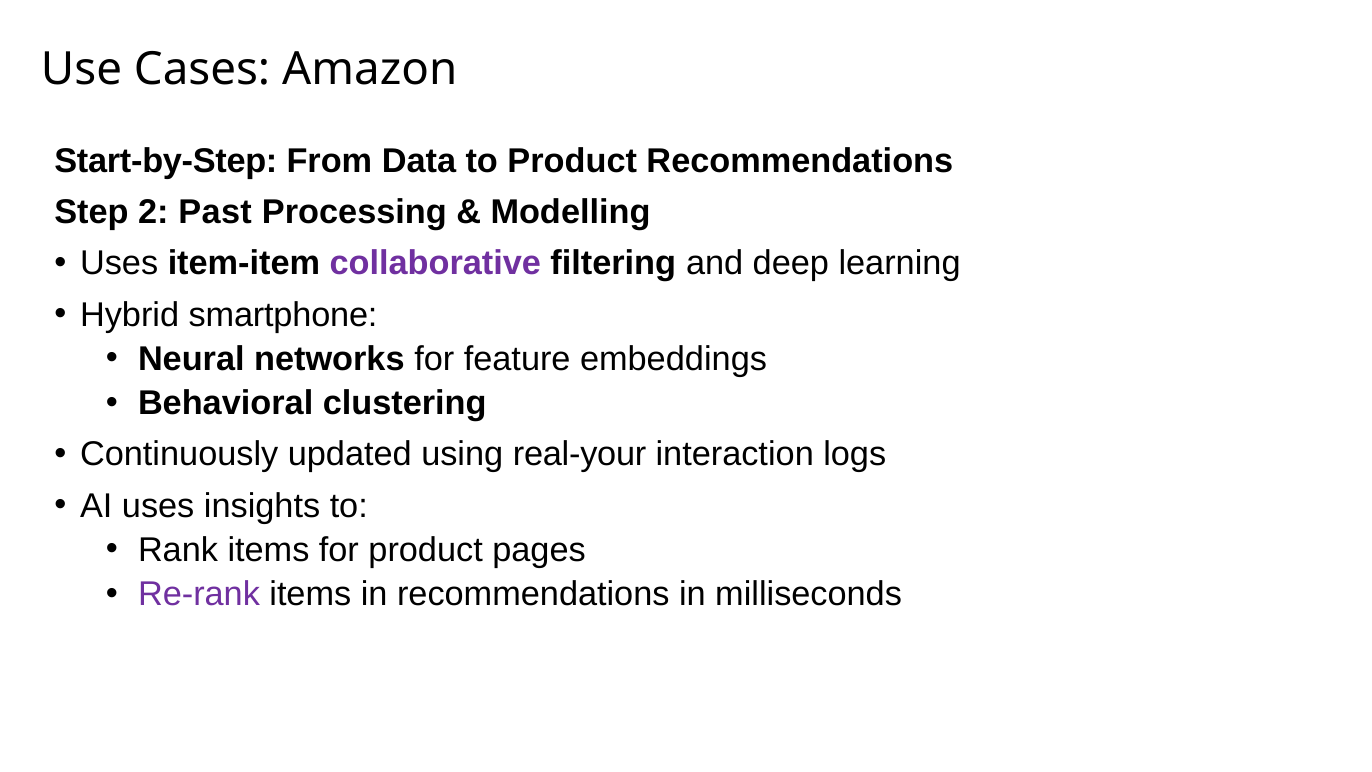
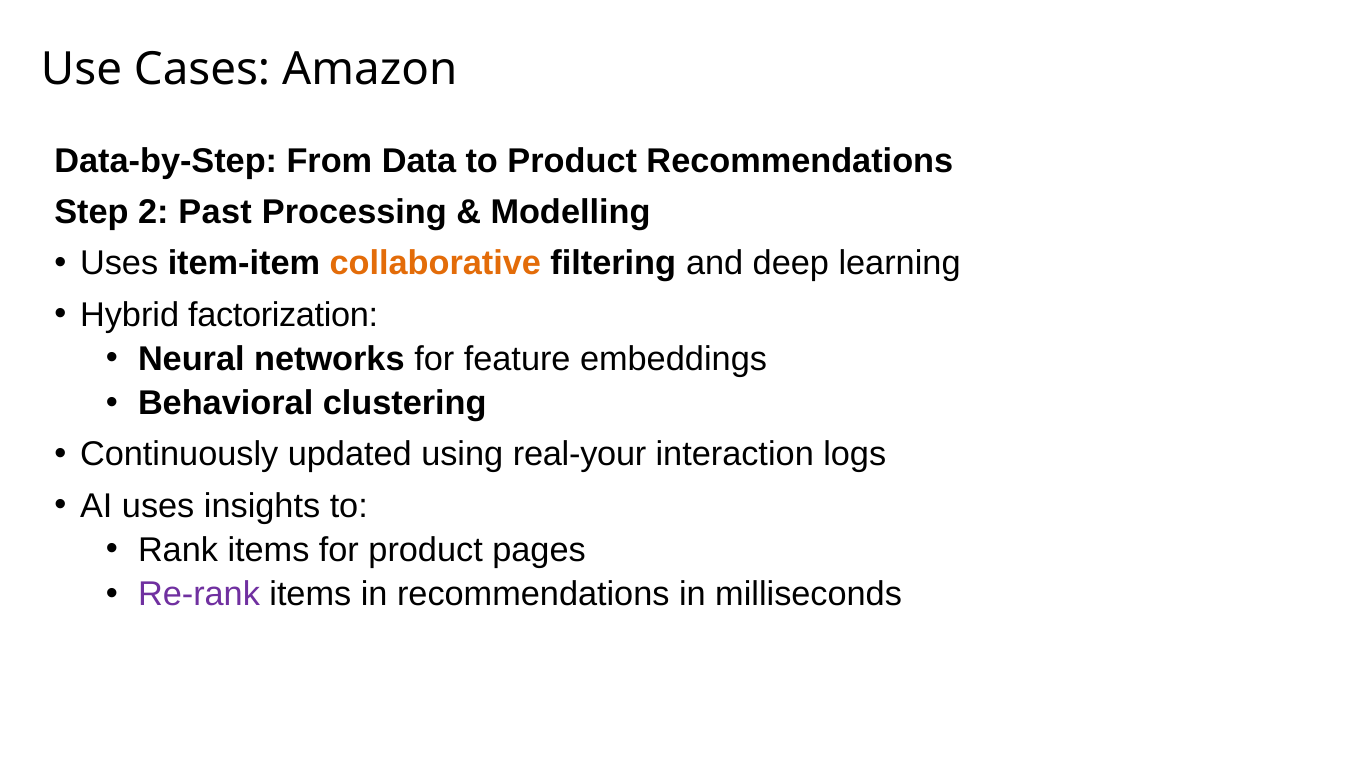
Start-by-Step: Start-by-Step -> Data-by-Step (166, 161)
collaborative colour: purple -> orange (435, 263)
smartphone: smartphone -> factorization (283, 315)
